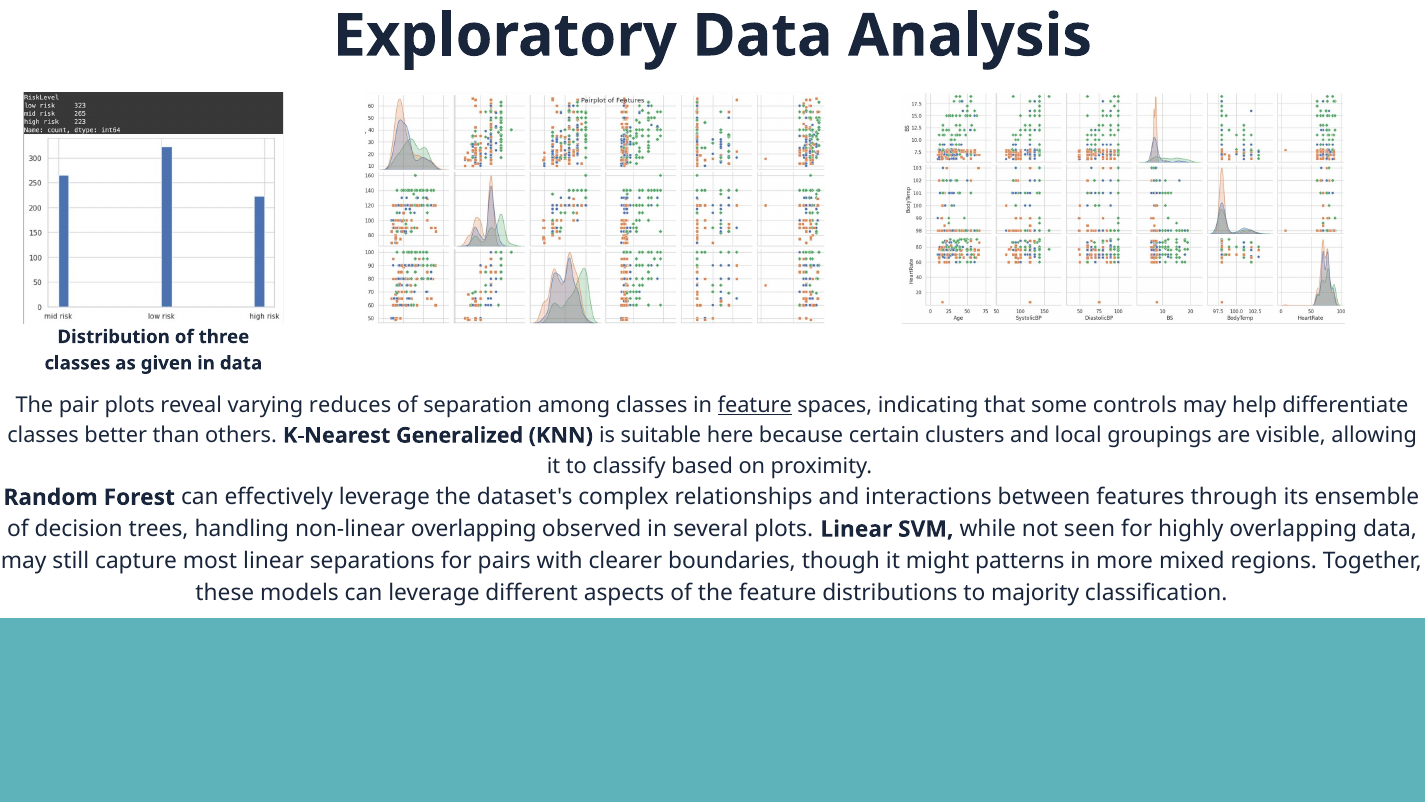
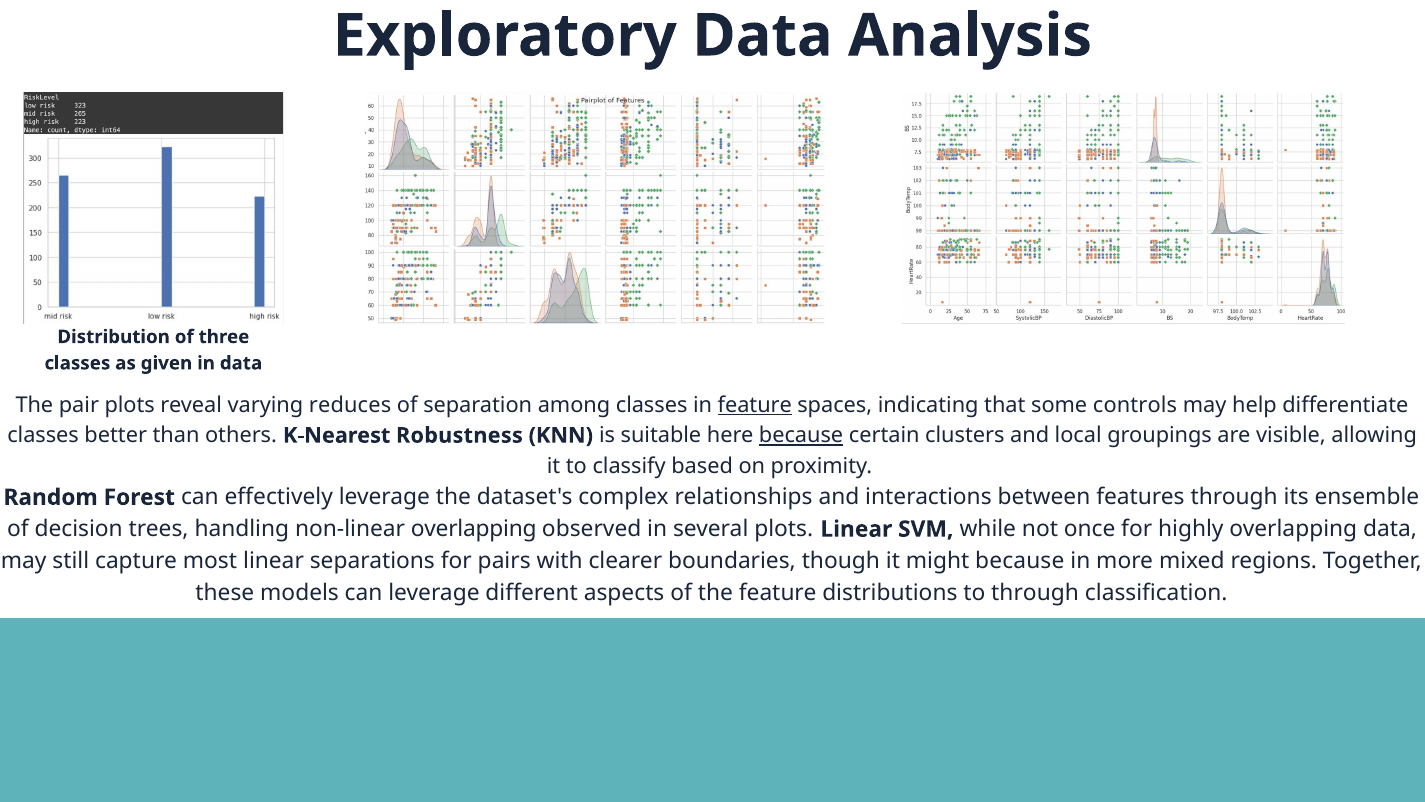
Generalized: Generalized -> Robustness (459, 435)
because underline: none -> present (801, 435)
seen: seen -> once (1090, 529)
might patterns: patterns -> because (1020, 561)
to majority: majority -> through (1035, 593)
